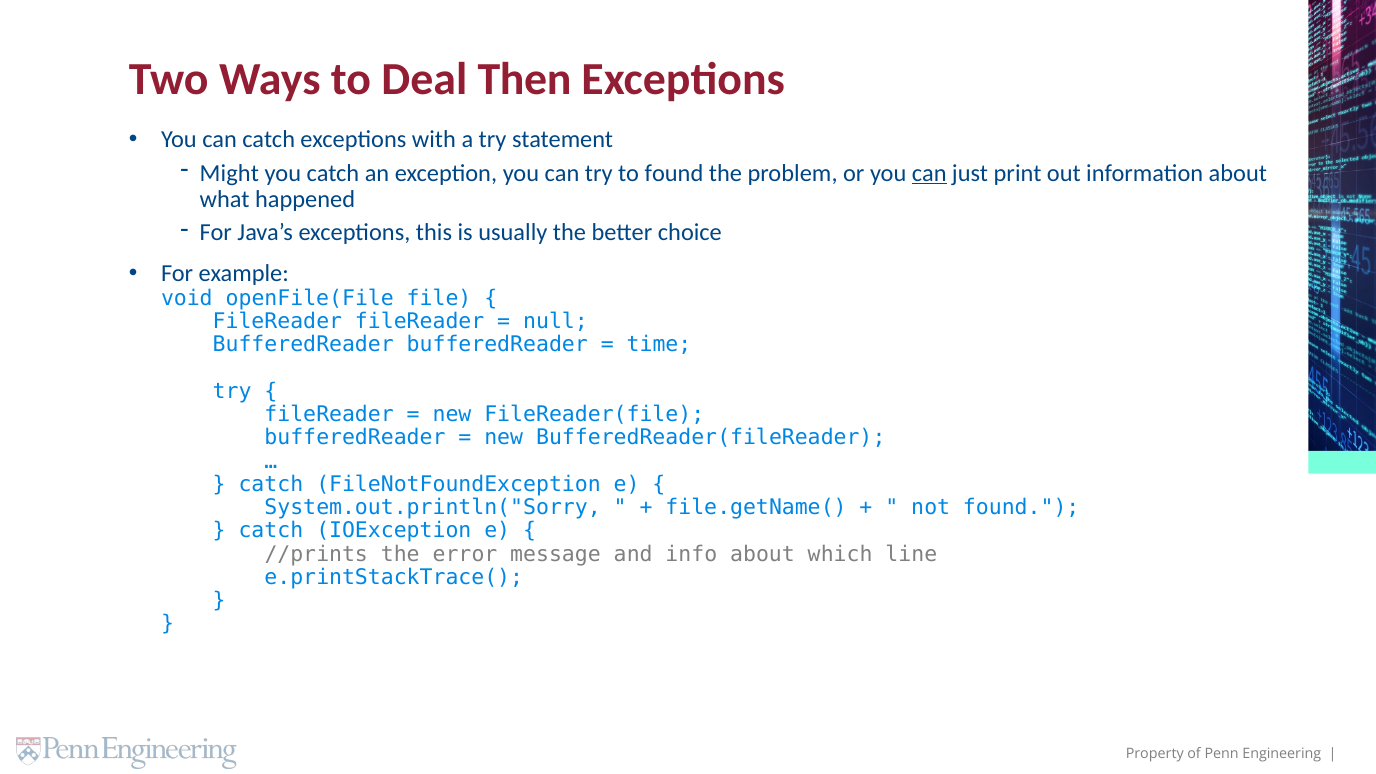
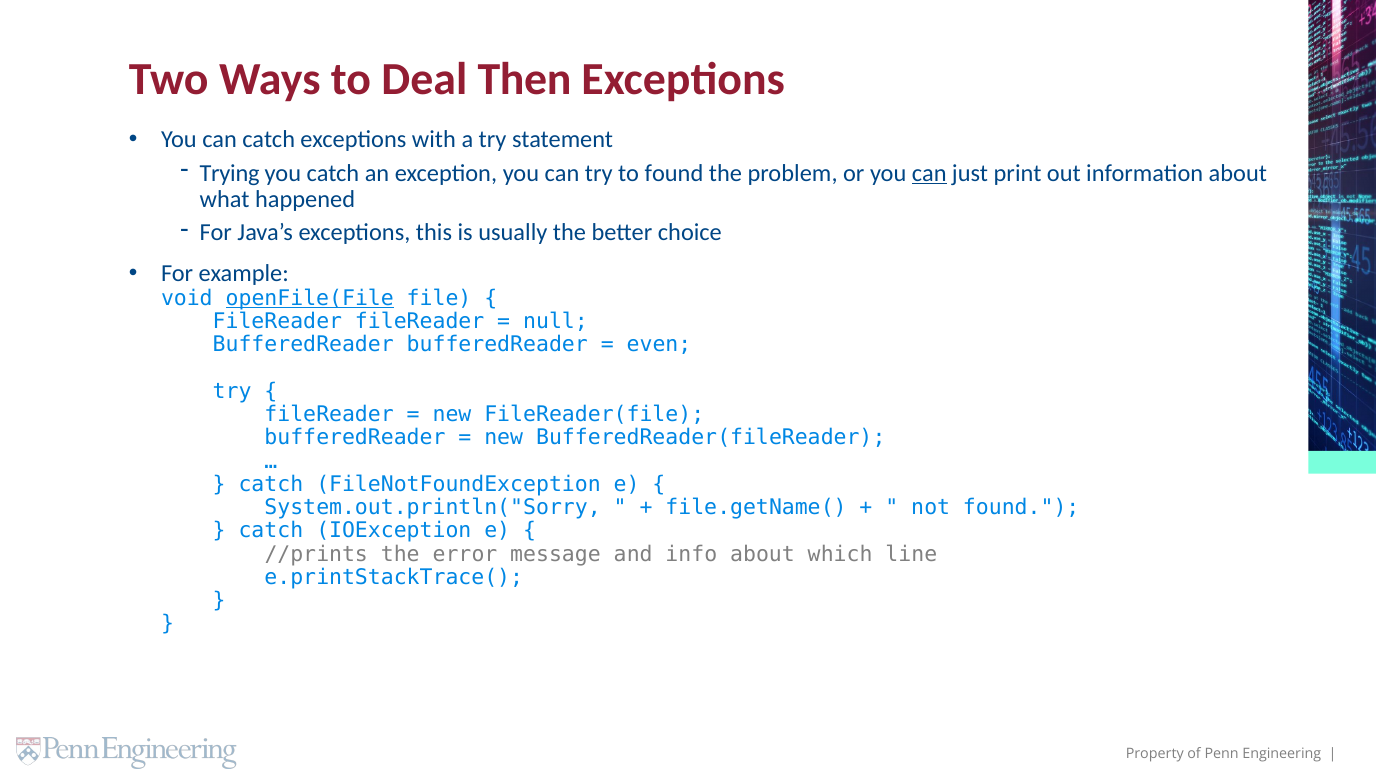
Might: Might -> Trying (230, 173)
openFile(File underline: none -> present (310, 298)
time: time -> even (659, 345)
